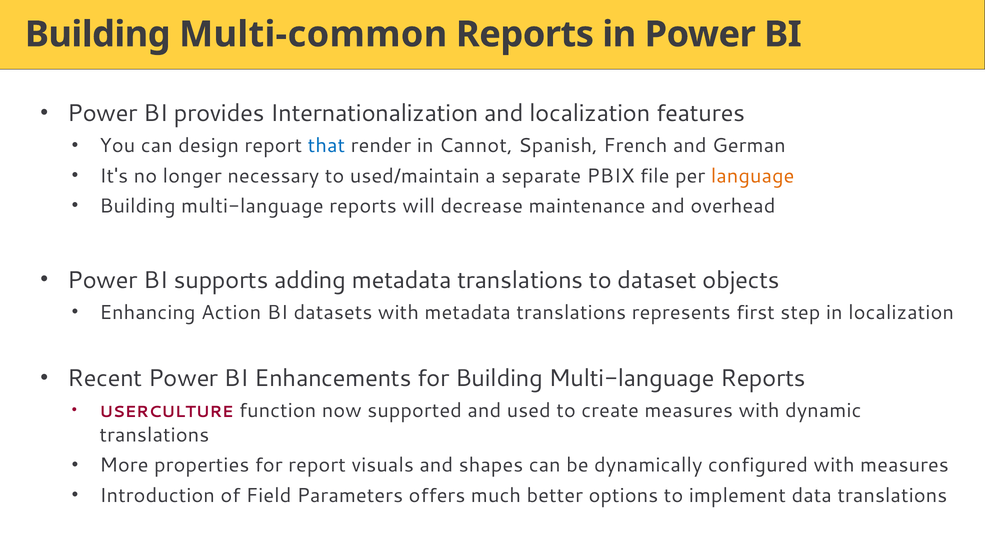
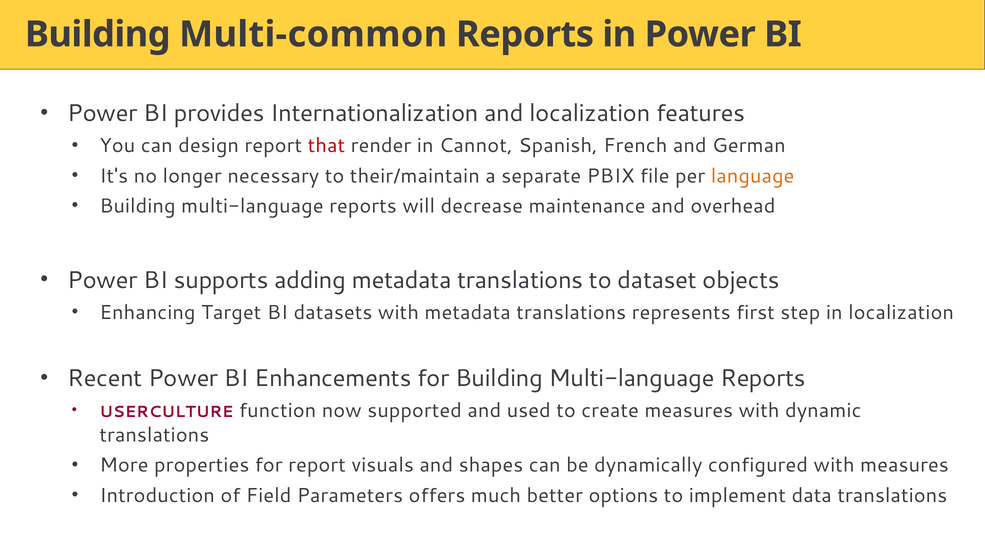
that colour: blue -> red (326, 146)
used/maintain: used/maintain -> their/maintain (415, 176)
Action: Action -> Target (231, 312)
